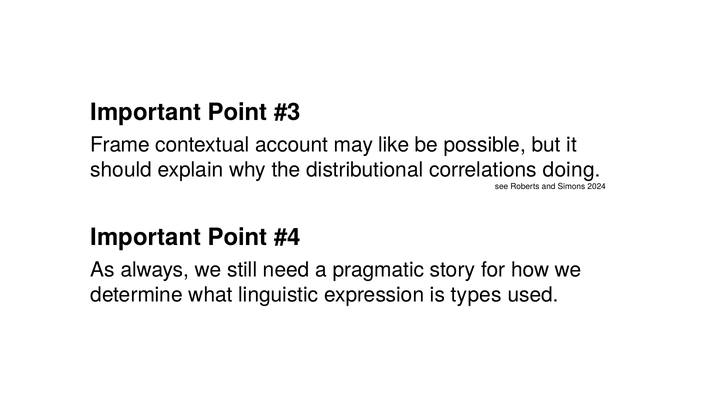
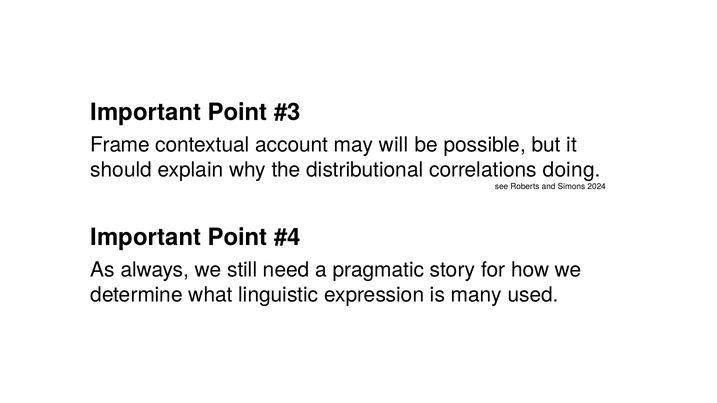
like: like -> will (394, 145)
types: types -> many (476, 295)
